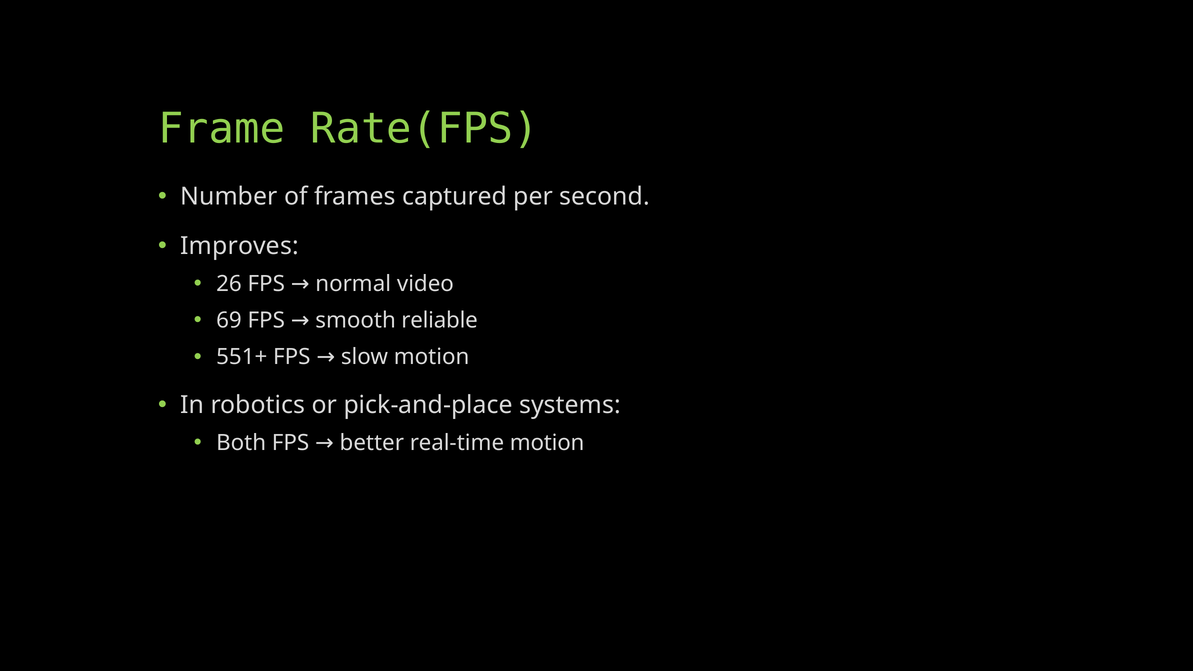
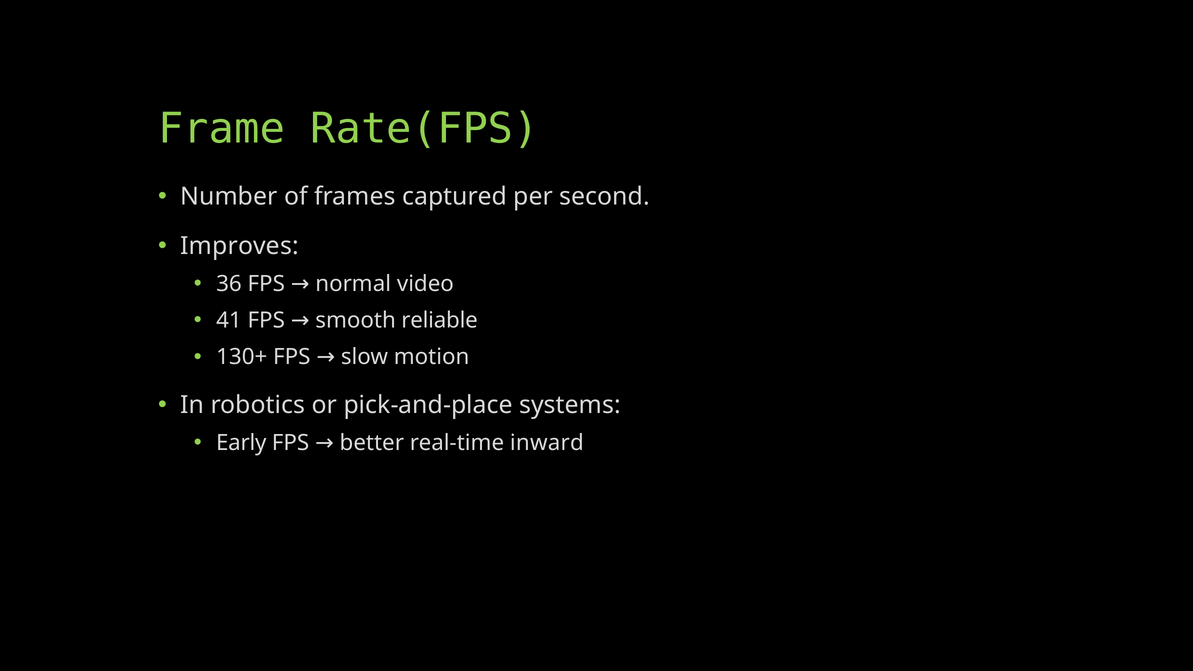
26: 26 -> 36 (229, 284)
69: 69 -> 41 (229, 320)
551+: 551+ -> 130+ (242, 357)
Both: Both -> Early (241, 443)
real-time motion: motion -> inward (547, 443)
